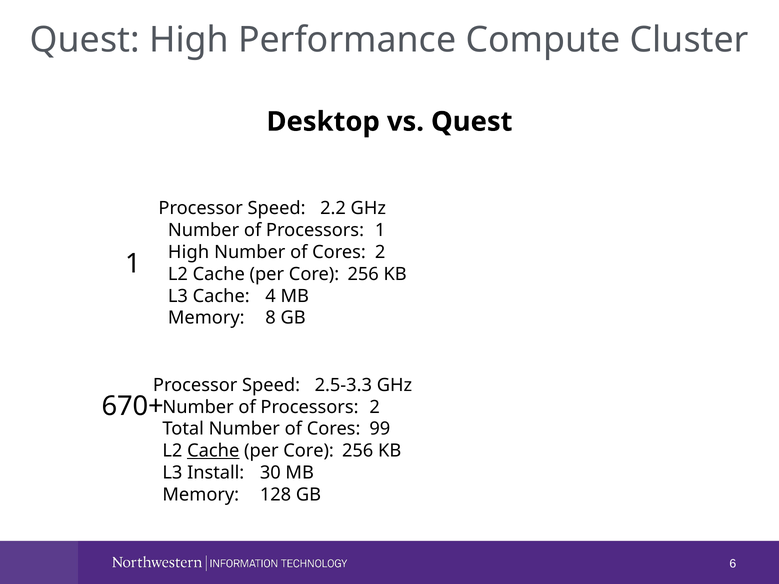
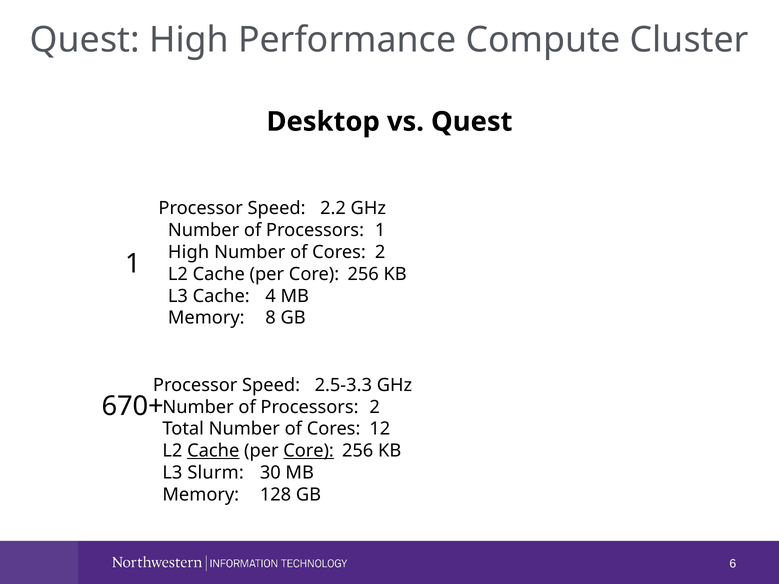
99: 99 -> 12 (380, 429)
Core underline: none -> present (309, 451)
Install: Install -> Slurm (216, 473)
